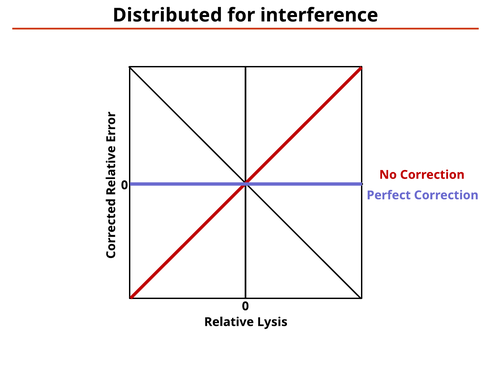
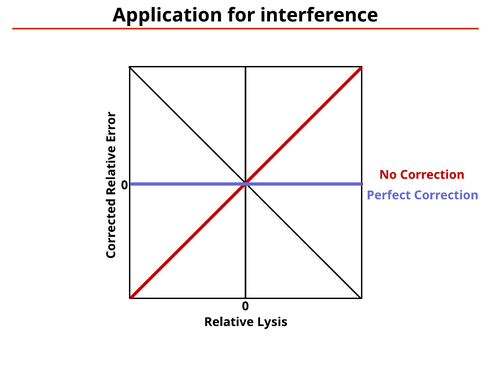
Distributed: Distributed -> Application (167, 15)
